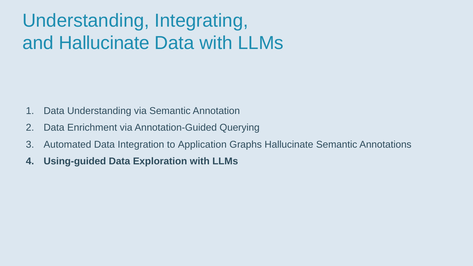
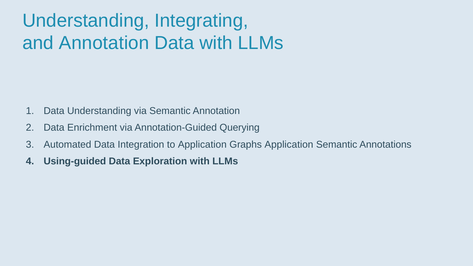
and Hallucinate: Hallucinate -> Annotation (104, 43)
Graphs Hallucinate: Hallucinate -> Application (289, 145)
